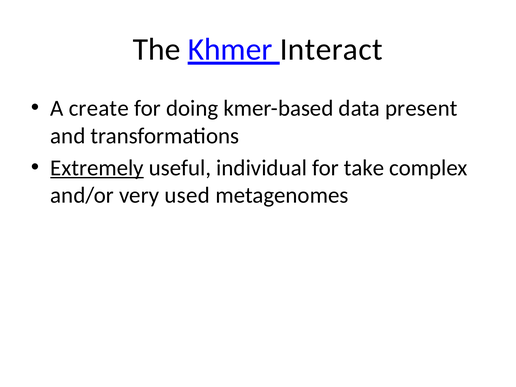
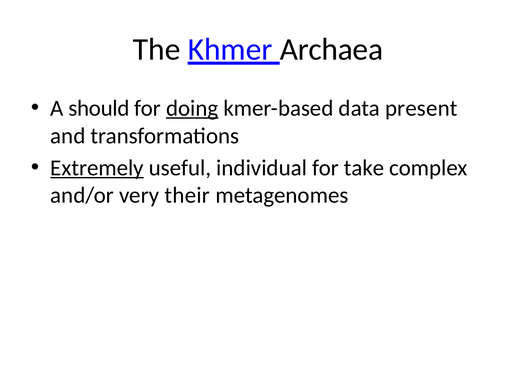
Interact: Interact -> Archaea (331, 50)
create: create -> should (99, 108)
doing underline: none -> present (192, 108)
used: used -> their (187, 195)
